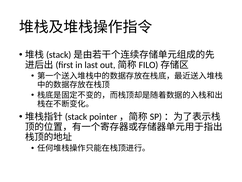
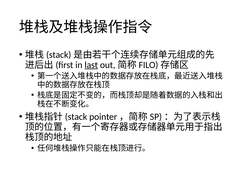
last underline: none -> present (91, 65)
